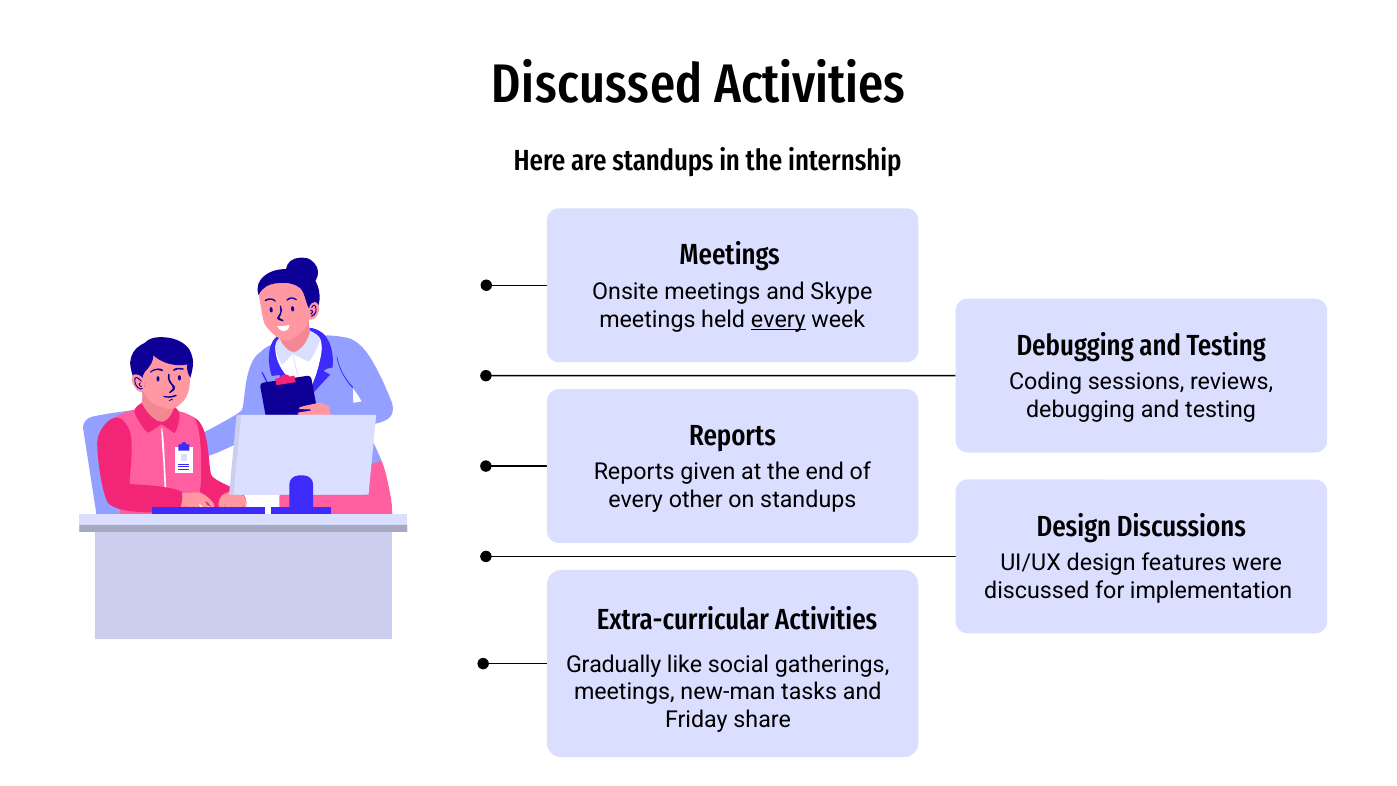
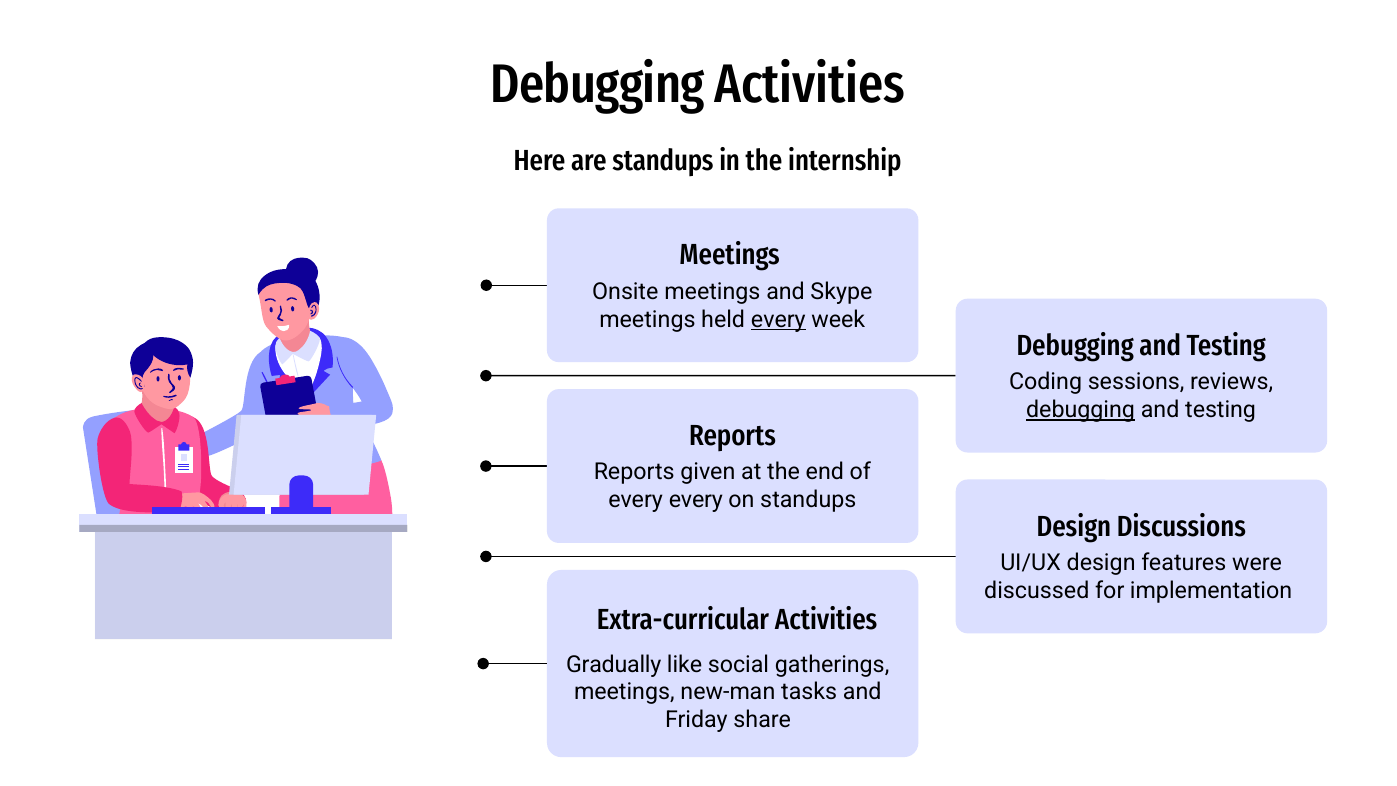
Discussed: Discussed -> Debugging (598, 85)
debugging underline: none -> present (1081, 410)
every other: other -> every (696, 500)
